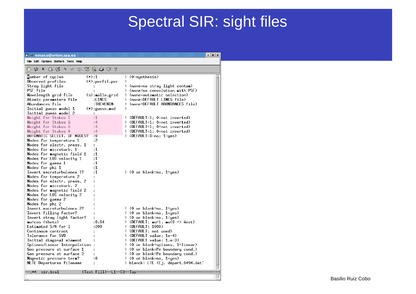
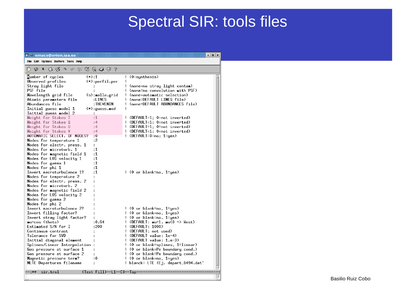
sight: sight -> tools (239, 22)
